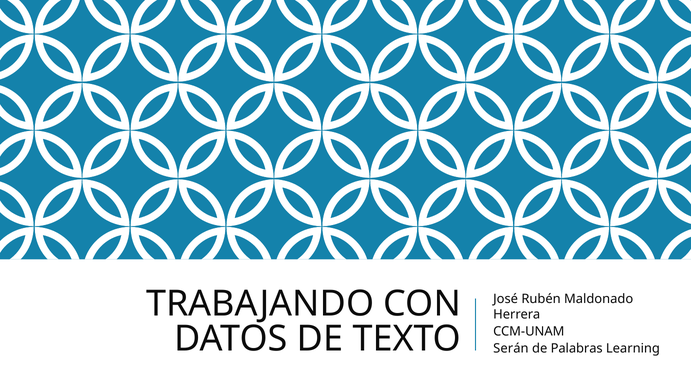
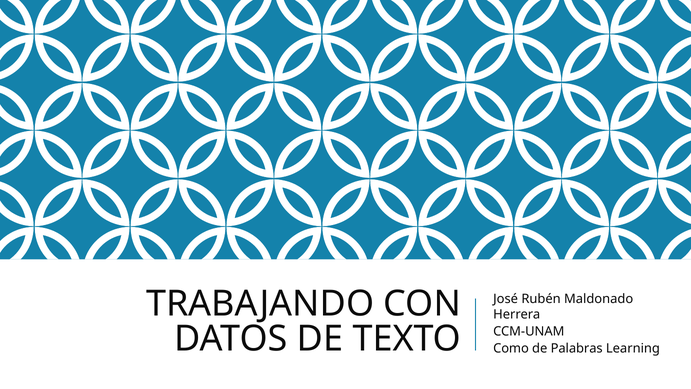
Serán: Serán -> Como (511, 348)
